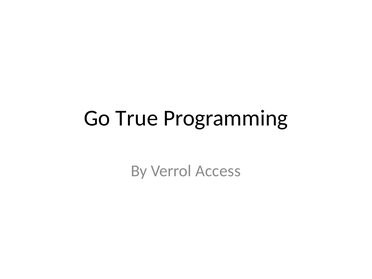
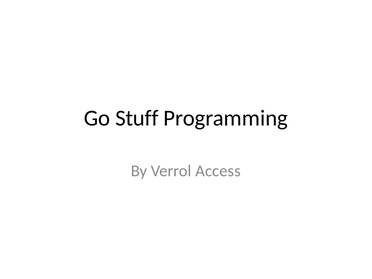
True: True -> Stuff (137, 118)
